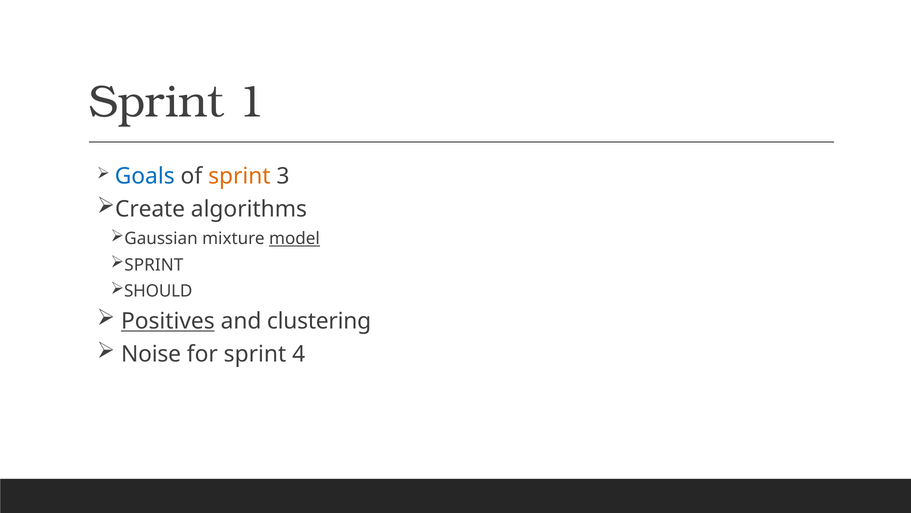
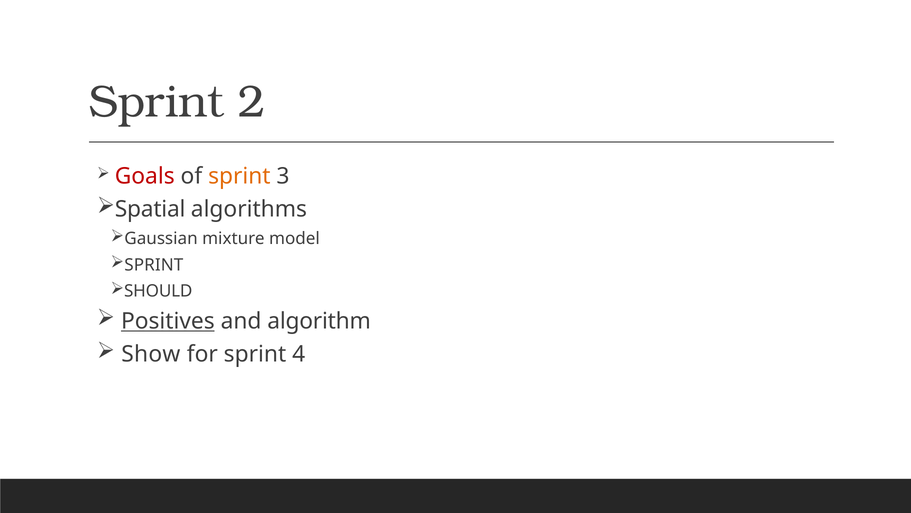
1: 1 -> 2 (251, 102)
Goals colour: blue -> red (145, 176)
Create: Create -> Spatial (150, 209)
model underline: present -> none (294, 238)
clustering: clustering -> algorithm (319, 321)
Noise: Noise -> Show (151, 354)
